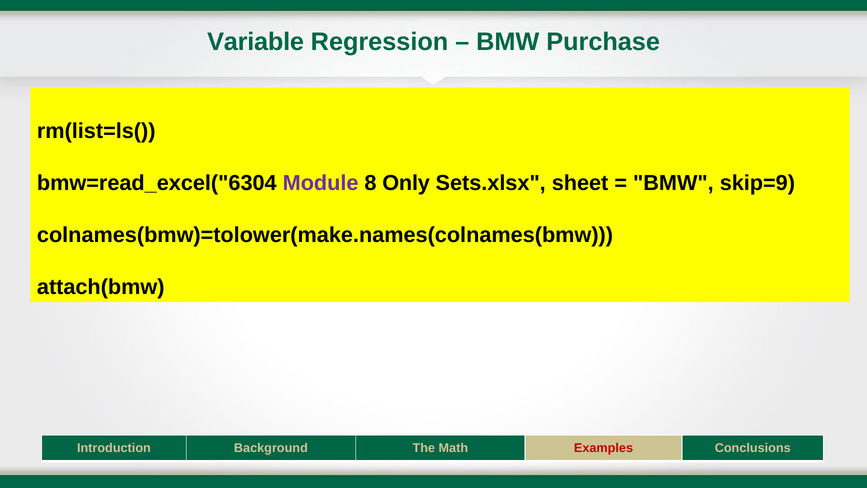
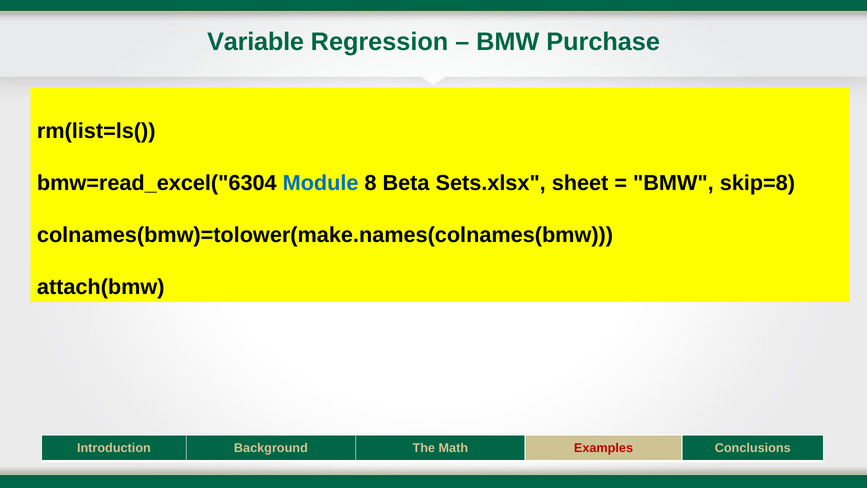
Module colour: purple -> blue (321, 183)
Only: Only -> Beta (406, 183)
skip=9: skip=9 -> skip=8 (757, 183)
